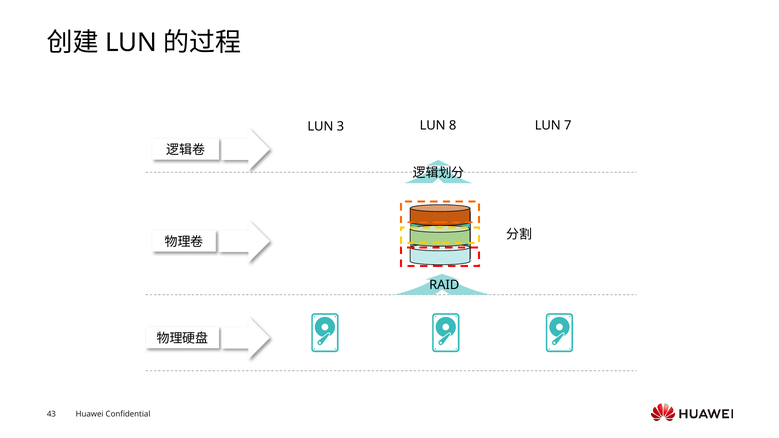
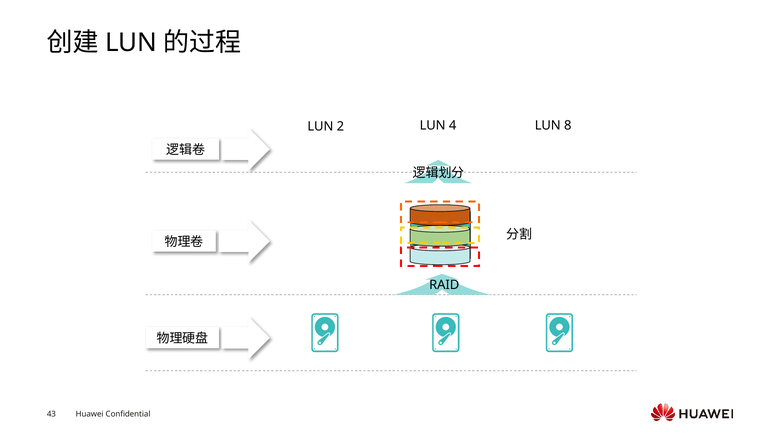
3: 3 -> 2 (340, 126)
8: 8 -> 4 (453, 126)
7: 7 -> 8 (568, 126)
